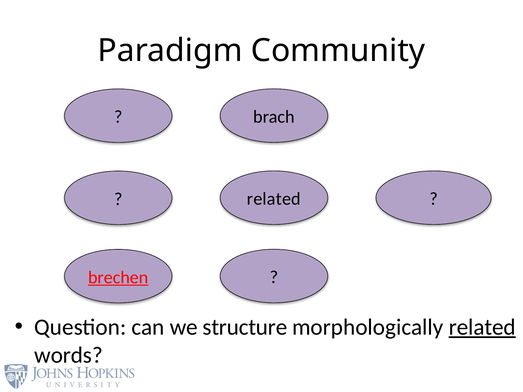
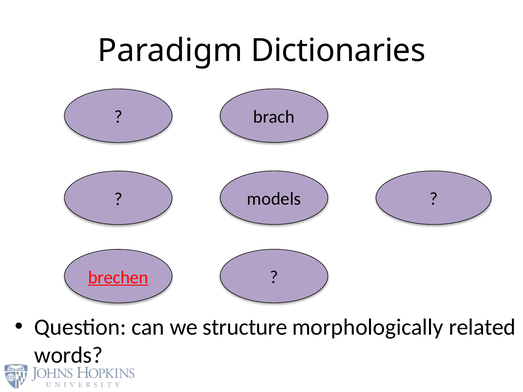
Community: Community -> Dictionaries (338, 51)
related: related -> models (274, 199)
related underline: present -> none (482, 327)
